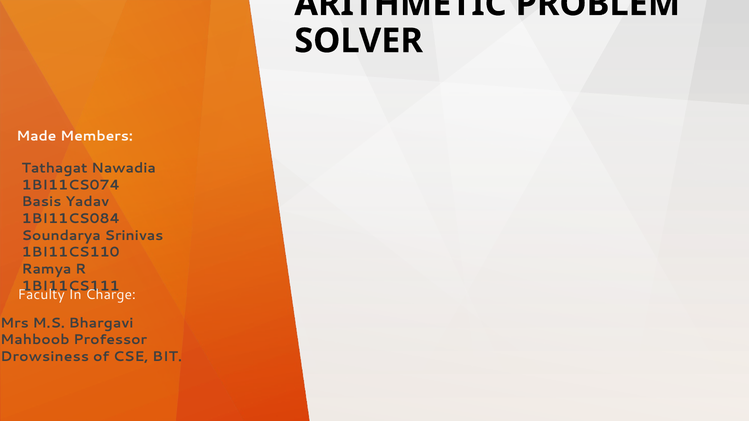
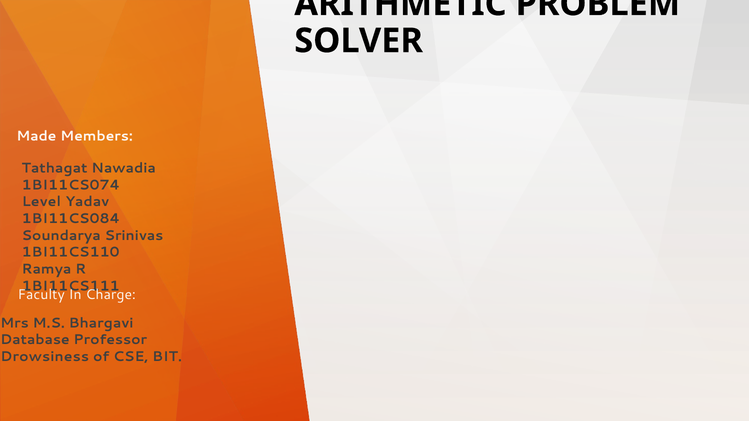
Basis: Basis -> Level (41, 202)
Mahboob: Mahboob -> Database (35, 340)
